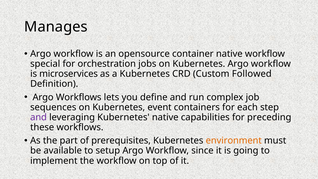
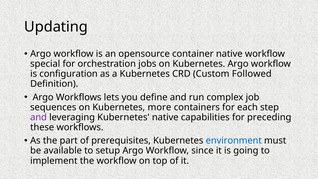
Manages: Manages -> Updating (56, 27)
microservices: microservices -> configuration (69, 74)
event: event -> more (159, 107)
environment colour: orange -> blue (234, 141)
